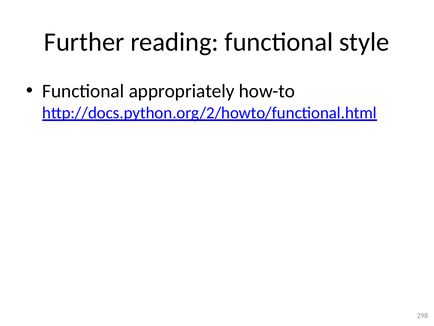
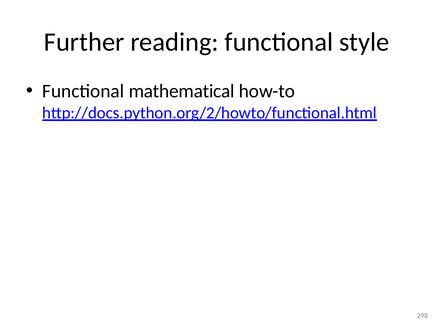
appropriately: appropriately -> mathematical (182, 91)
